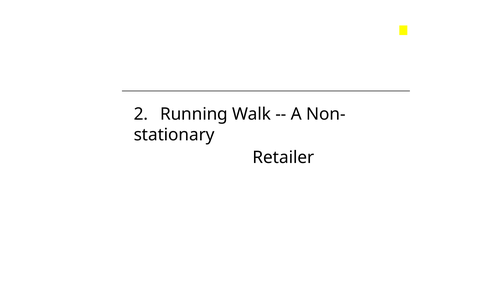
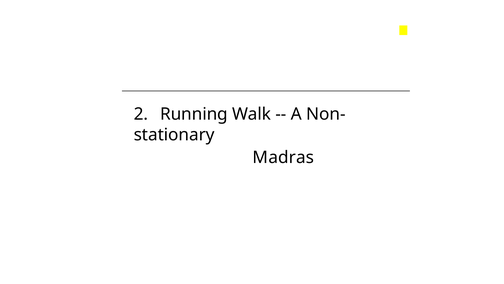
Retailer: Retailer -> Madras (283, 157)
